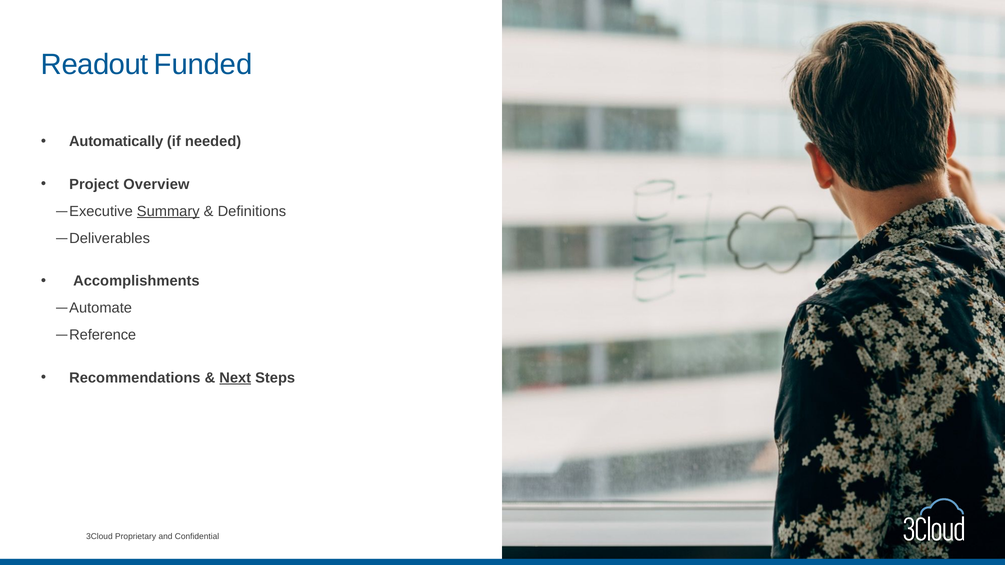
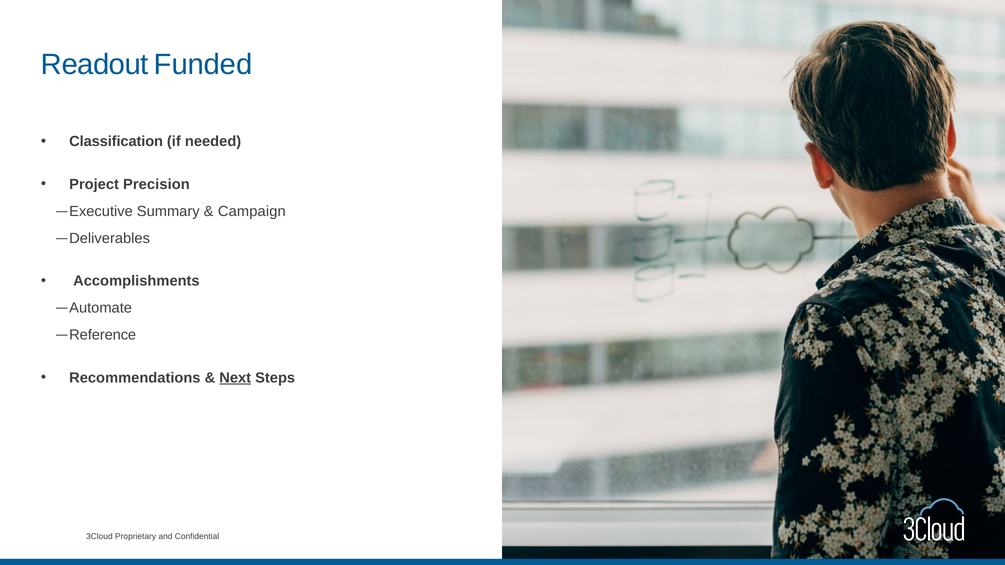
Automatically: Automatically -> Classification (116, 142)
Overview: Overview -> Precision (156, 184)
Summary underline: present -> none (168, 211)
Definitions: Definitions -> Campaign (252, 211)
